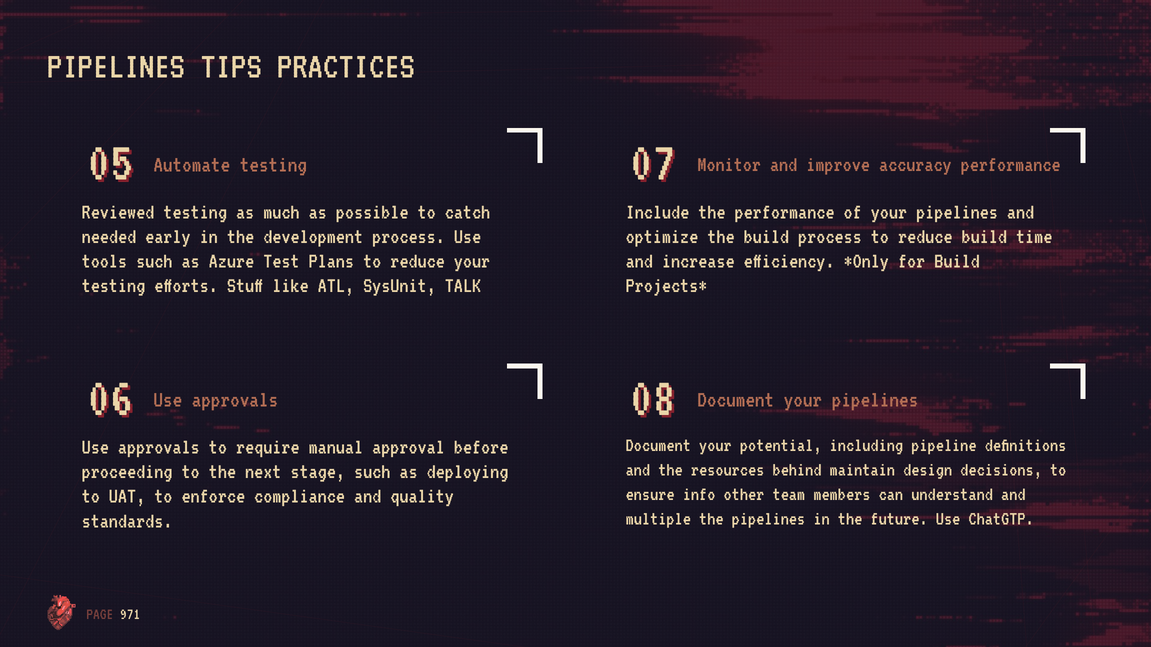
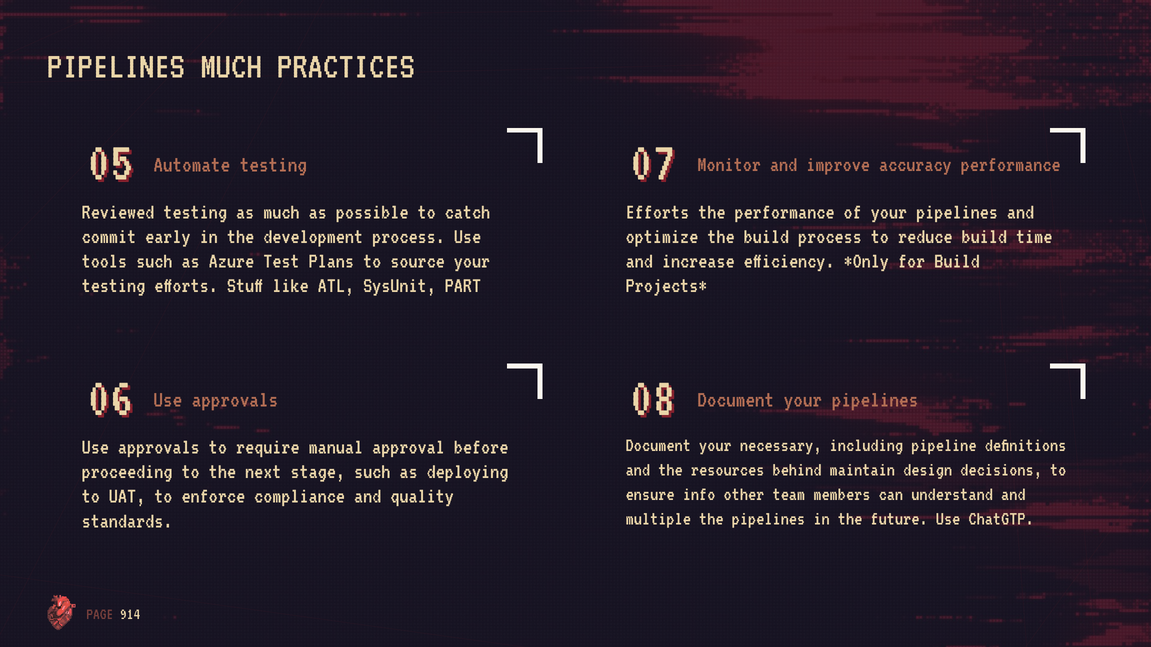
PIPELINES TIPS: TIPS -> MUCH (231, 65)
Include: Include -> Efforts (657, 211)
needed: needed -> commit (109, 236)
Plans to reduce: reduce -> source (418, 260)
TALK: TALK -> PART (463, 285)
potential: potential -> necessary (781, 445)
971: 971 -> 914 (130, 614)
